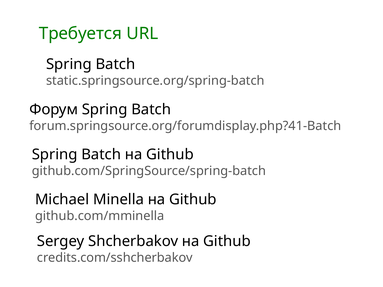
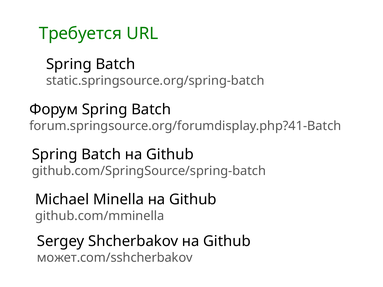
credits.com/sshcherbakov: credits.com/sshcherbakov -> может.com/sshcherbakov (115, 258)
